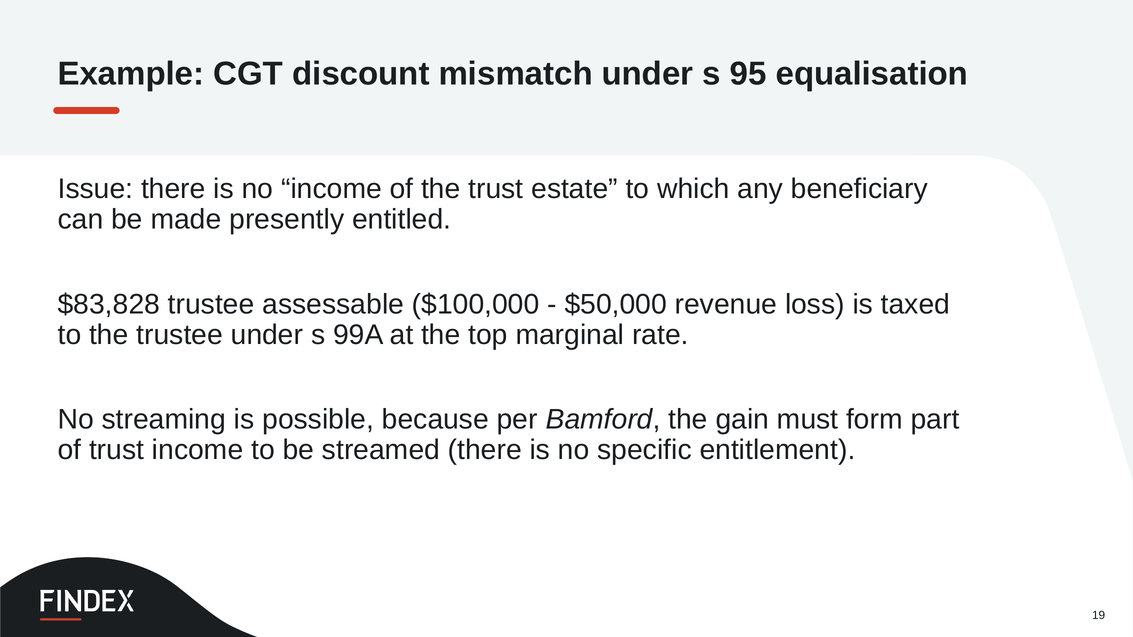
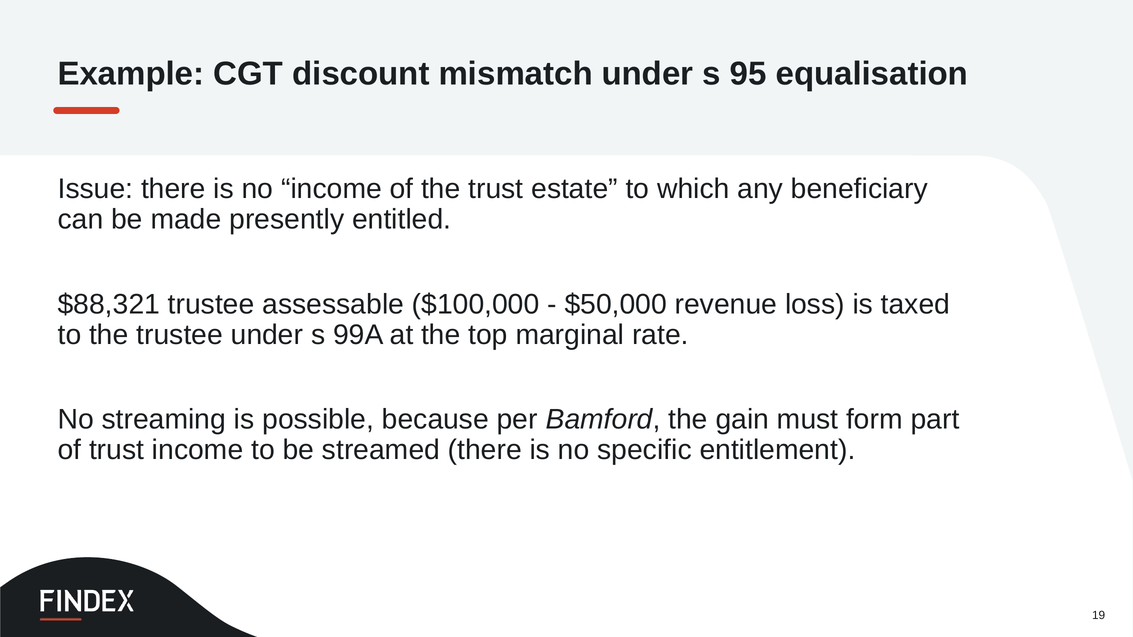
$83,828: $83,828 -> $88,321 (109, 304)
